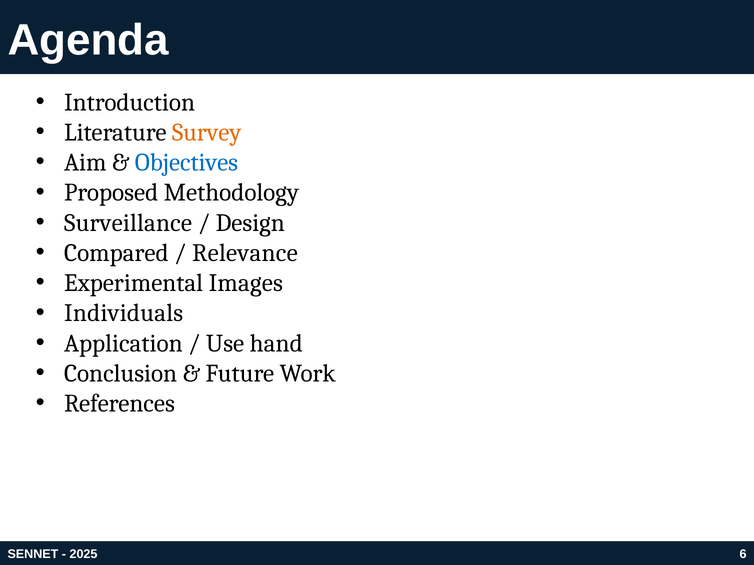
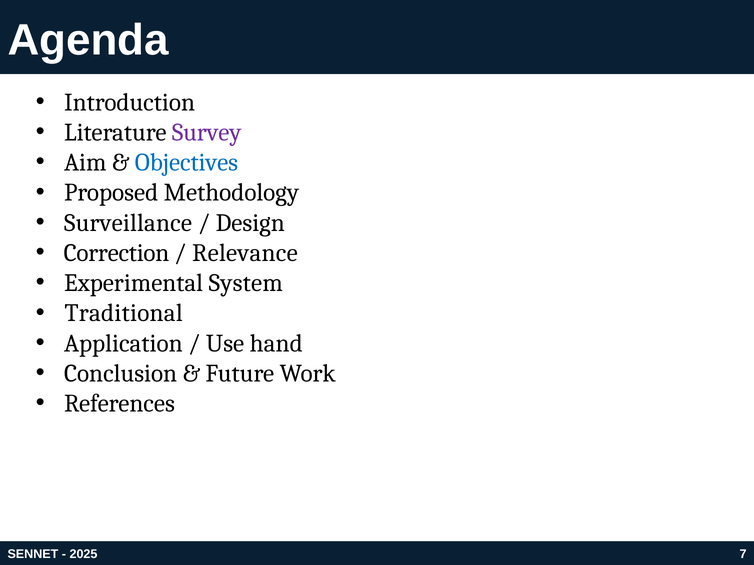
Survey colour: orange -> purple (207, 132)
Compared: Compared -> Correction (116, 253)
Images: Images -> System (246, 283)
Individuals: Individuals -> Traditional (124, 313)
6: 6 -> 7 (743, 554)
